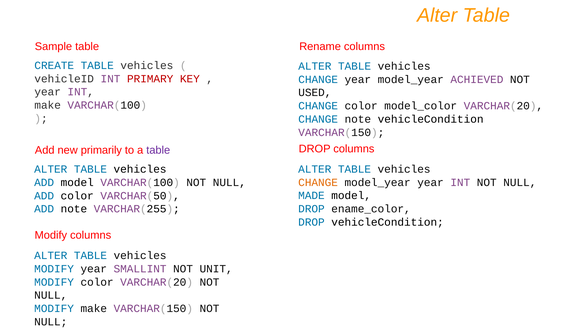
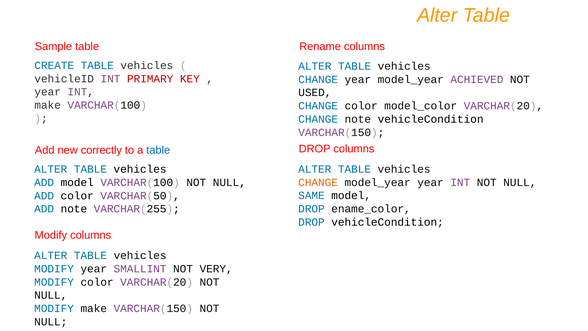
primarily: primarily -> correctly (101, 150)
table colour: purple -> blue (158, 150)
MADE: MADE -> SAME (311, 196)
UNIT: UNIT -> VERY (216, 269)
